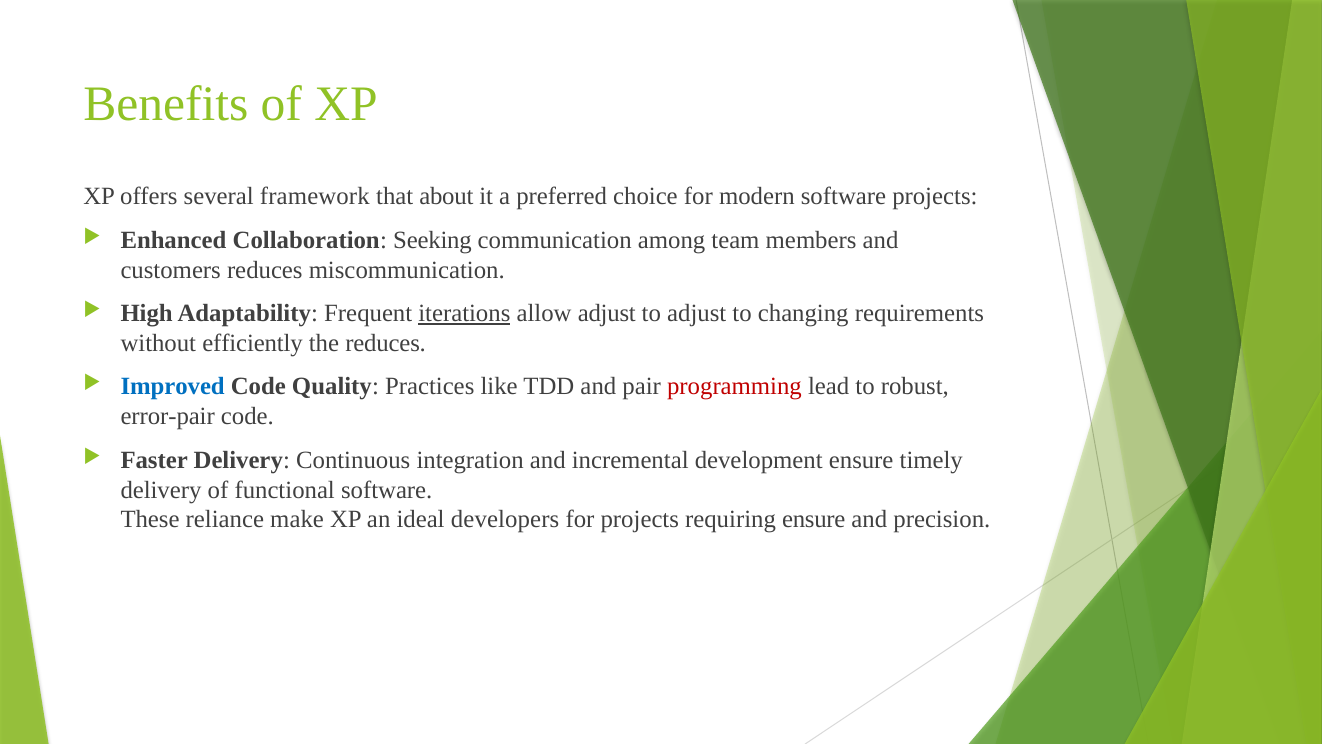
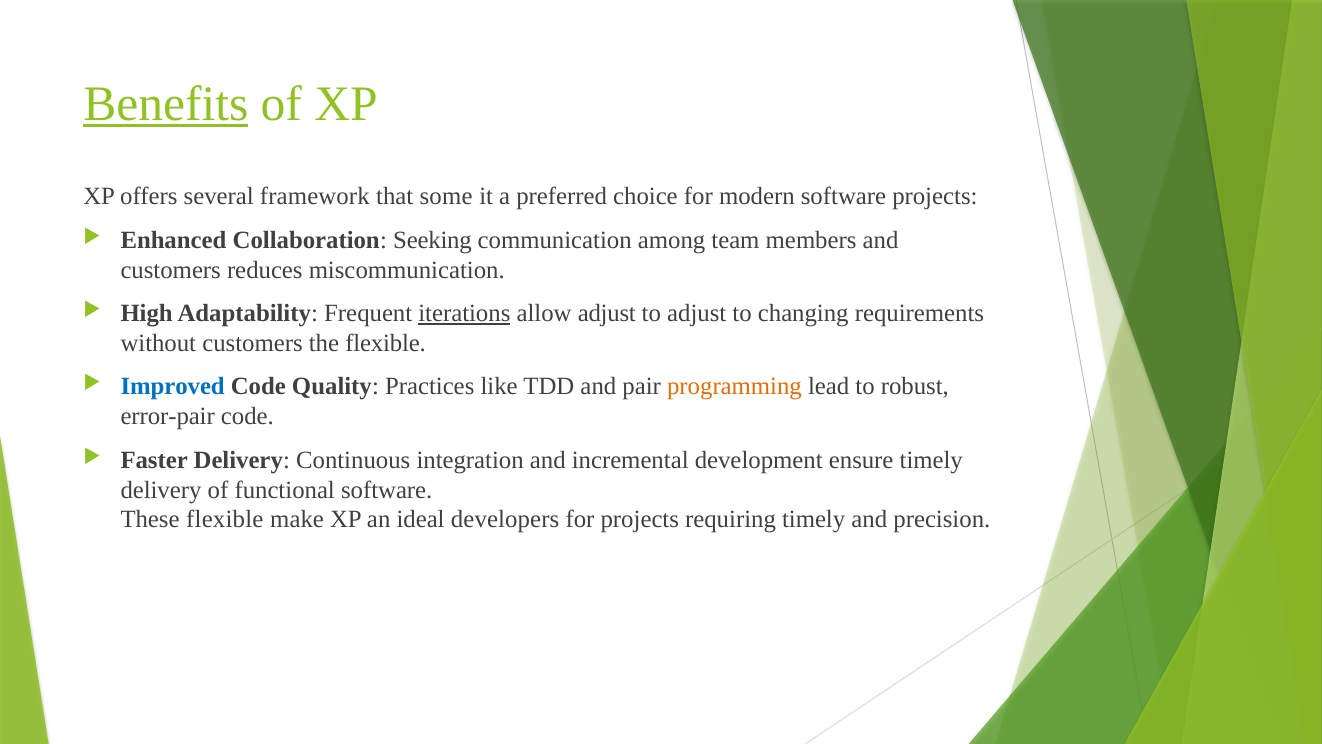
Benefits underline: none -> present (166, 104)
about: about -> some (446, 197)
without efficiently: efficiently -> customers (252, 343)
the reduces: reduces -> flexible (386, 343)
programming colour: red -> orange (734, 387)
These reliance: reliance -> flexible (225, 519)
requiring ensure: ensure -> timely (814, 519)
